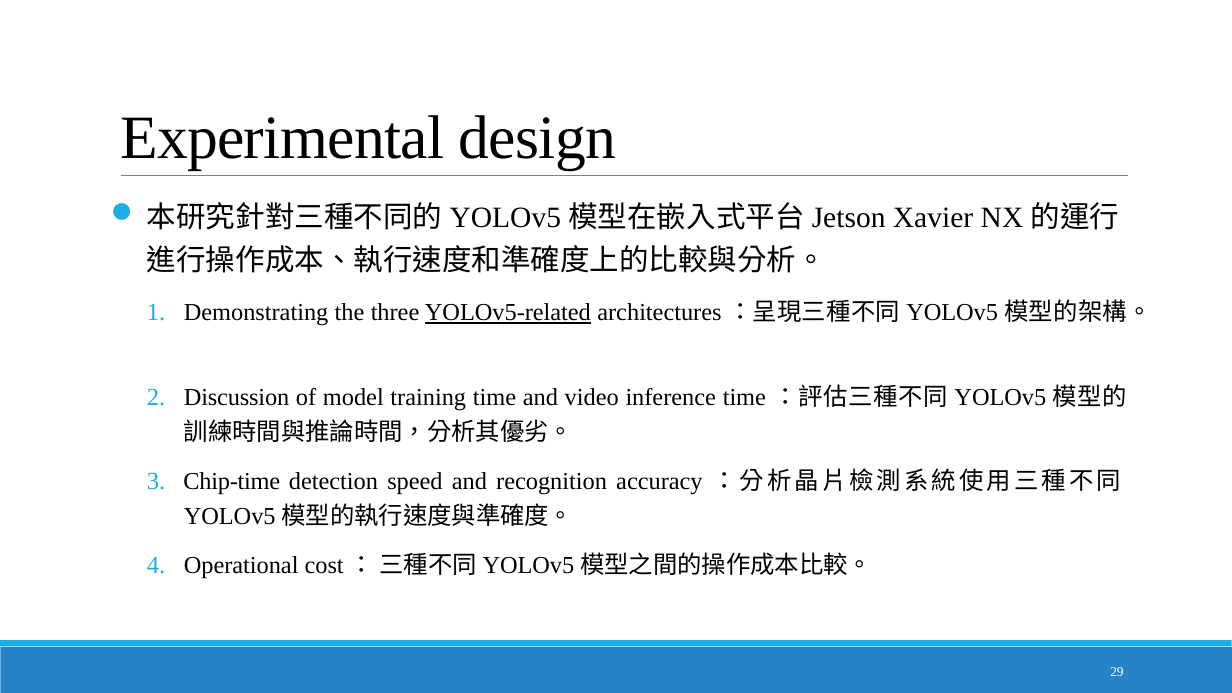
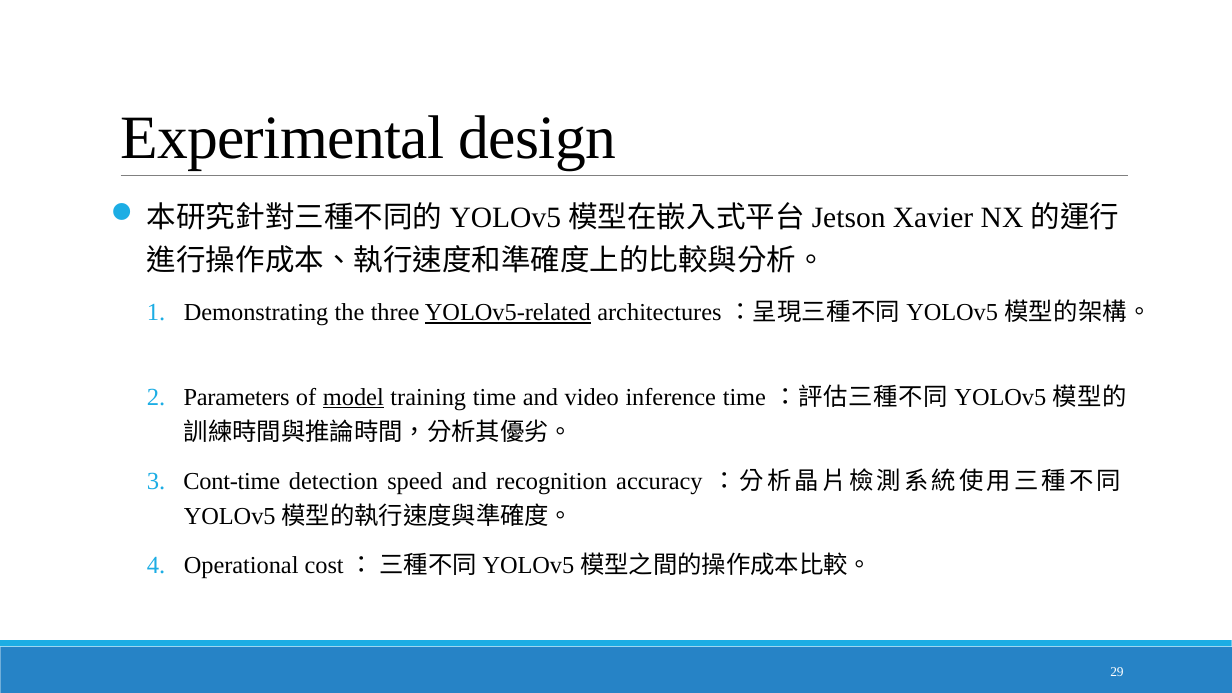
Discussion: Discussion -> Parameters (237, 397)
model underline: none -> present (353, 397)
Chip-time: Chip-time -> Cont-time (232, 481)
